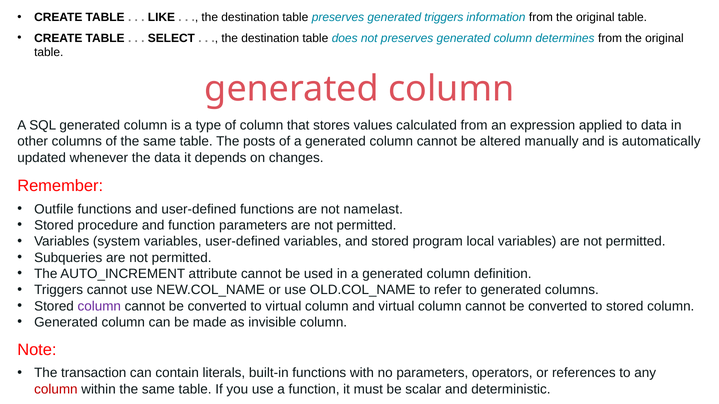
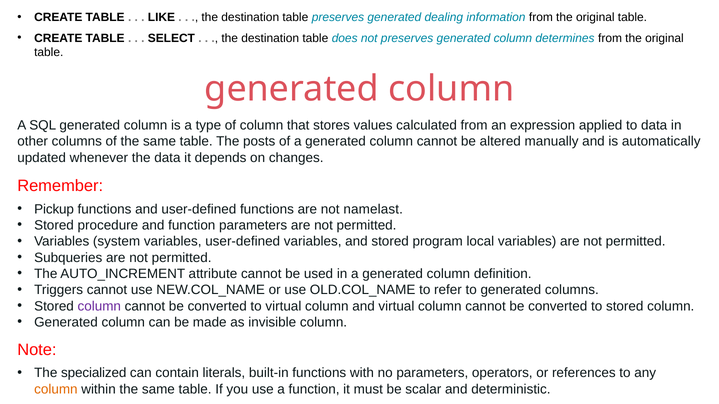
generated triggers: triggers -> dealing (444, 18)
Outfile: Outfile -> Pickup (54, 209)
transaction: transaction -> specialized (94, 373)
column colour: red -> orange (56, 389)
